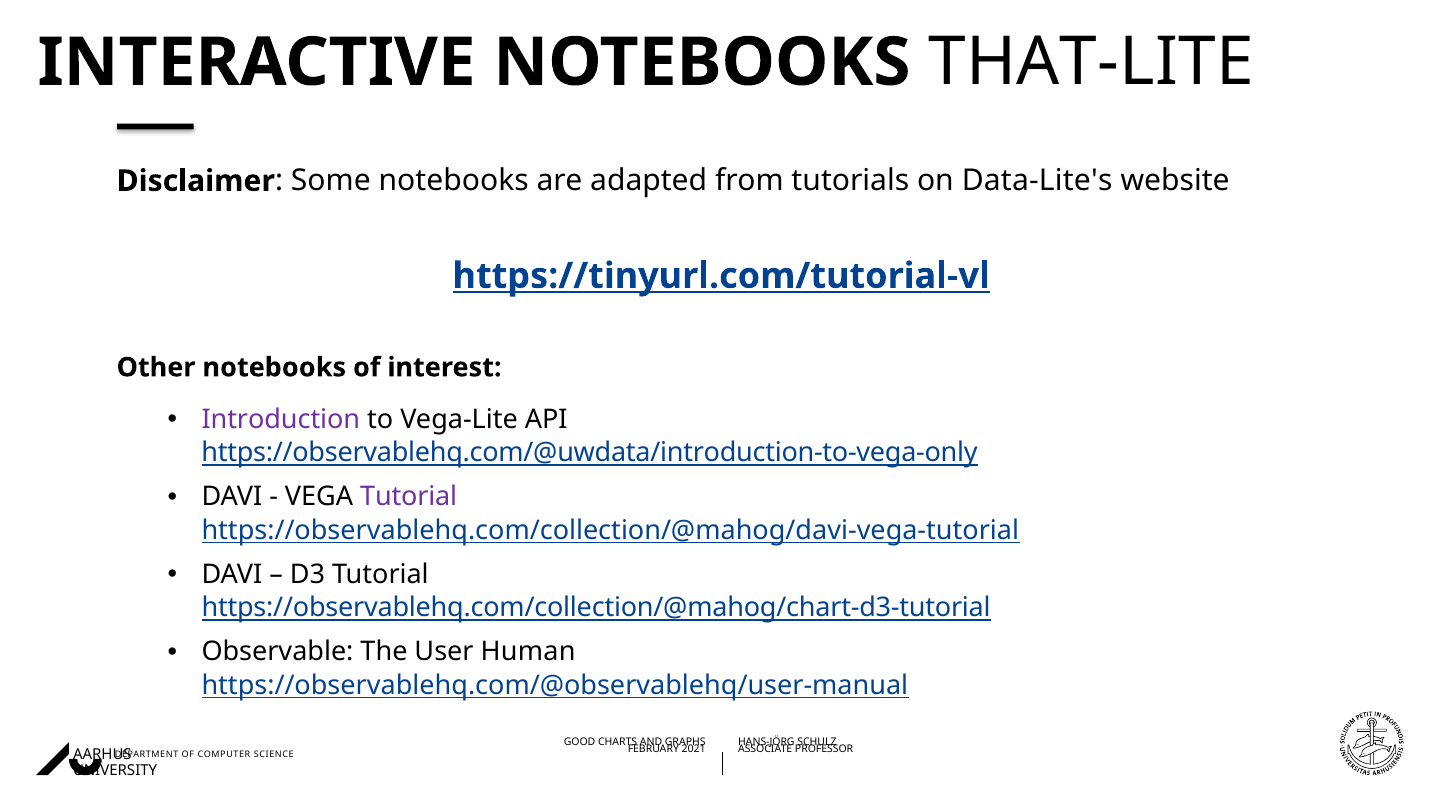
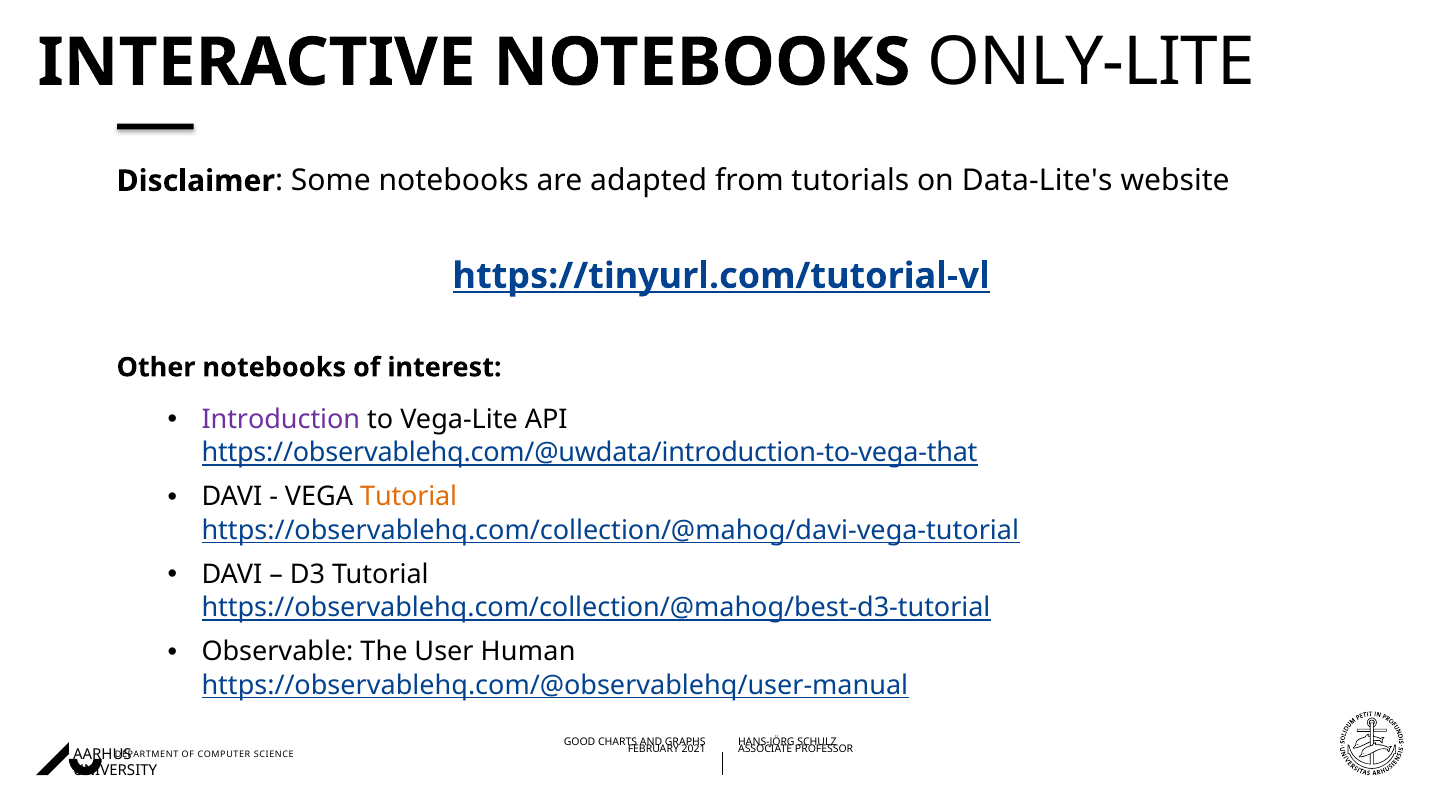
THAT-LITE: THAT-LITE -> ONLY-LITE (1091, 63)
https://observablehq.com/@uwdata/introduction-to-vega-only: https://observablehq.com/@uwdata/introduction-to-vega-only -> https://observablehq.com/@uwdata/introduction-to-vega-that (590, 453)
Tutorial colour: purple -> orange (409, 497)
https://observablehq.com/collection/@mahog/chart-d3-tutorial: https://observablehq.com/collection/@mahog/chart-d3-tutorial -> https://observablehq.com/collection/@mahog/best-d3-tutorial (596, 608)
